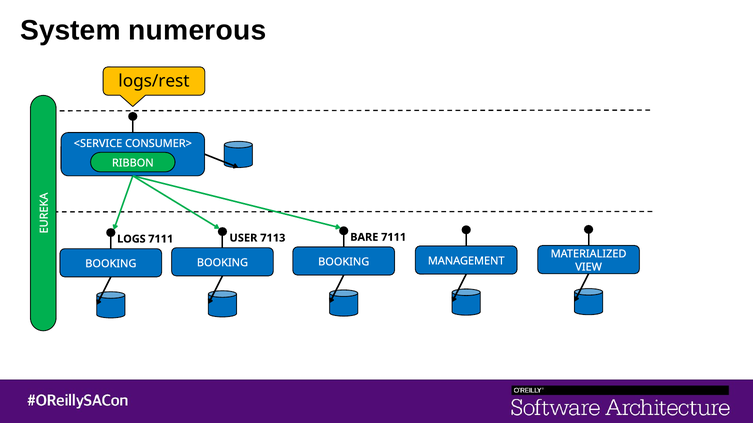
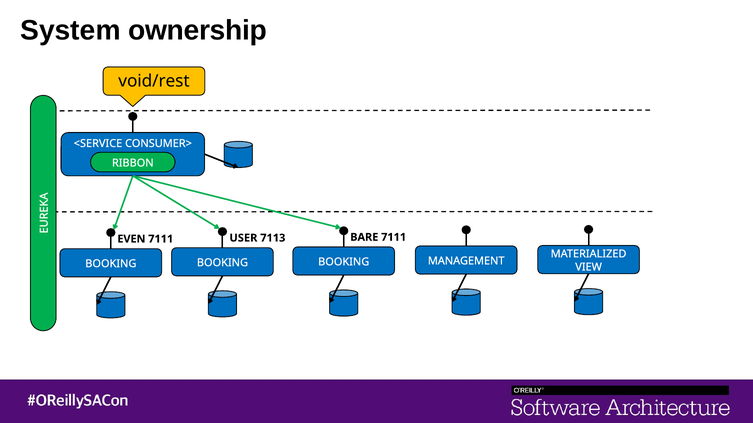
numerous: numerous -> ownership (198, 30)
logs/rest: logs/rest -> void/rest (154, 81)
LOGS: LOGS -> EVEN (131, 239)
